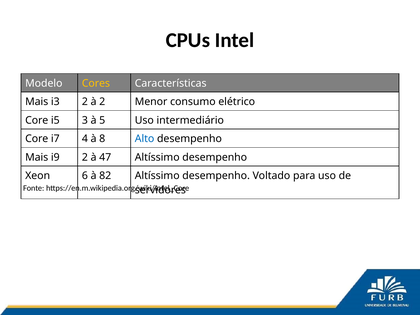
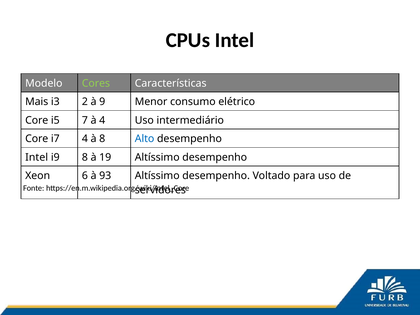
Cores colour: yellow -> light green (96, 83)
à 2: 2 -> 9 (102, 102)
3: 3 -> 7 (85, 120)
à 5: 5 -> 4 (102, 120)
Mais: Mais -> Intel (37, 157)
i9 2: 2 -> 8 (85, 157)
47: 47 -> 19 (105, 157)
82: 82 -> 93 (105, 176)
